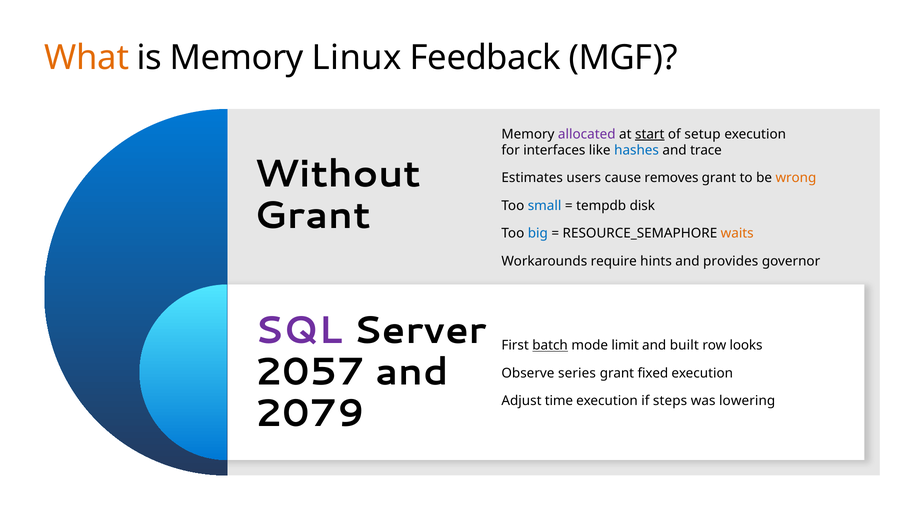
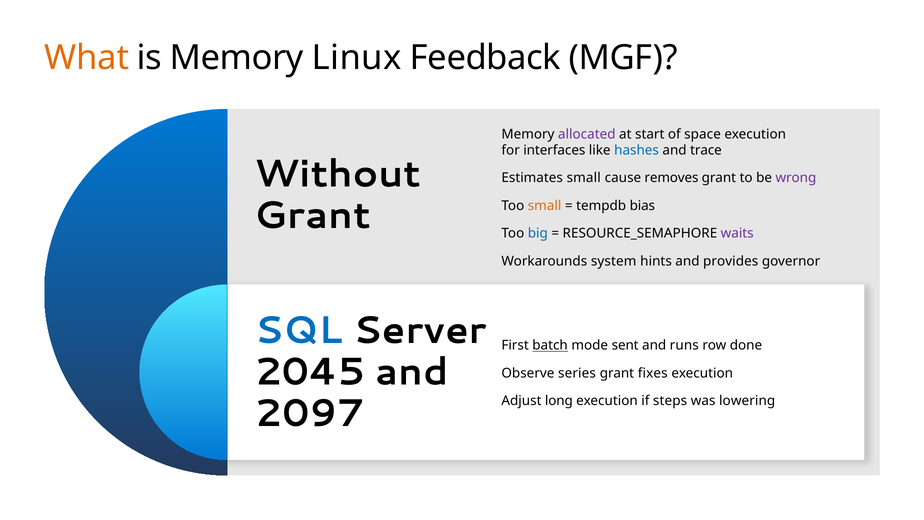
start underline: present -> none (650, 134)
setup: setup -> space (703, 134)
Estimates users: users -> small (584, 178)
wrong colour: orange -> purple (796, 178)
small colour: blue -> orange (545, 206)
disk: disk -> bias (642, 206)
waits colour: orange -> purple (737, 233)
require: require -> system (614, 261)
SQL colour: purple -> blue (299, 330)
limit: limit -> sent (625, 345)
built: built -> runs (684, 345)
looks: looks -> done (746, 345)
2057: 2057 -> 2045 (310, 372)
fixed: fixed -> fixes (653, 373)
time: time -> long (559, 401)
2079: 2079 -> 2097 (310, 413)
